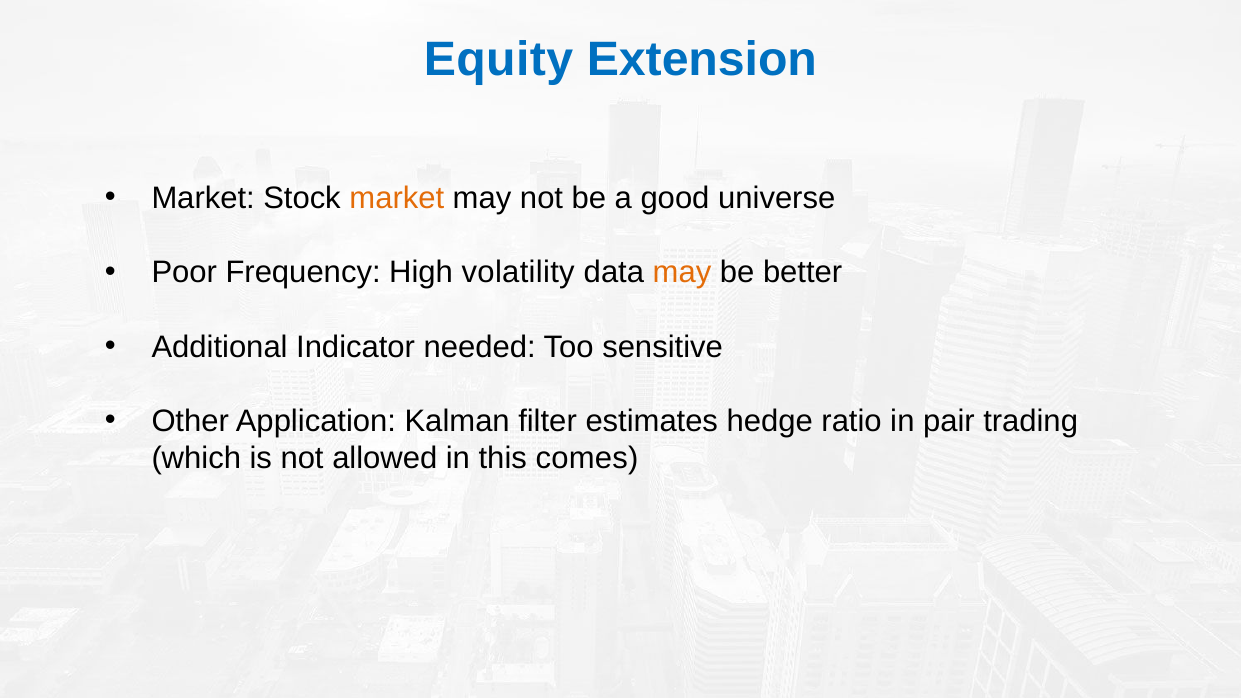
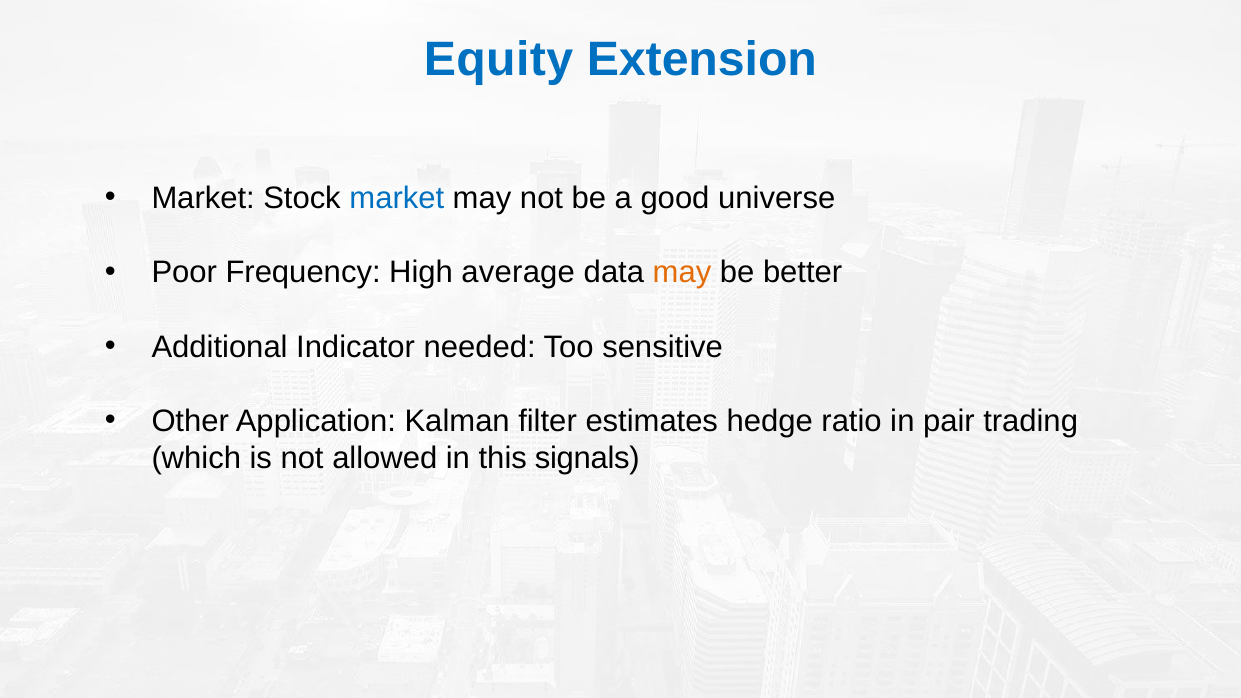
market colour: orange -> blue (397, 198)
volatility: volatility -> average (518, 273)
comes: comes -> signals (587, 459)
